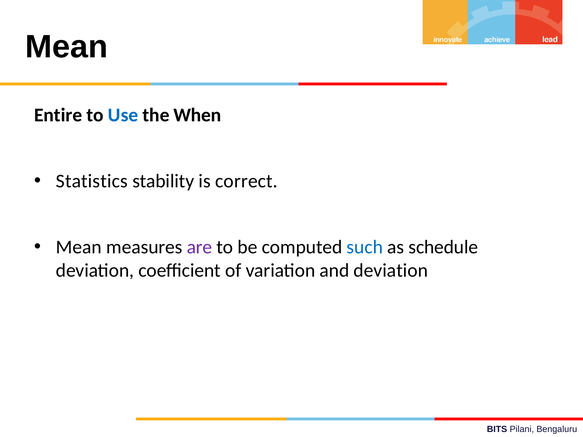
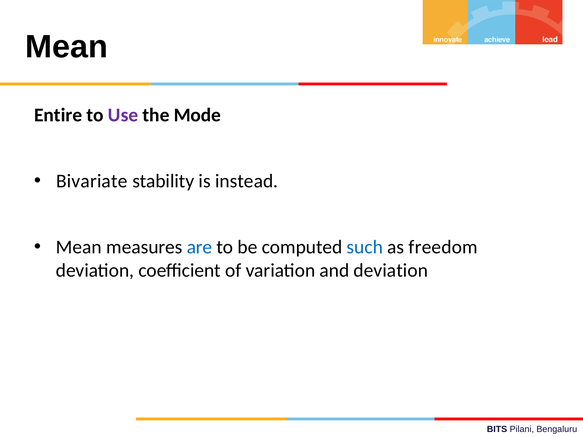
Use colour: blue -> purple (123, 115)
When: When -> Mode (197, 115)
Statistics: Statistics -> Bivariate (92, 181)
correct: correct -> instead (247, 181)
are colour: purple -> blue (200, 247)
schedule: schedule -> freedom (443, 247)
